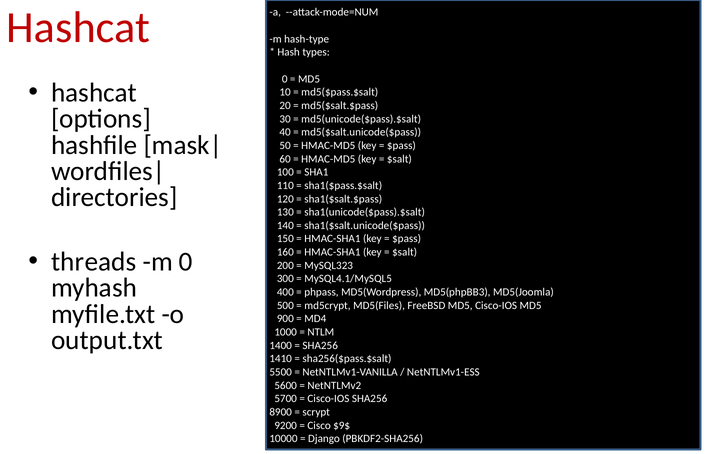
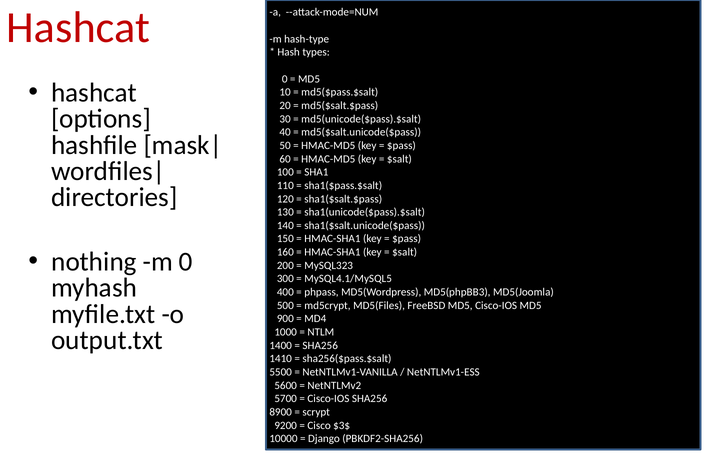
threads: threads -> nothing (94, 262)
$9$: $9$ -> $3$ (342, 425)
